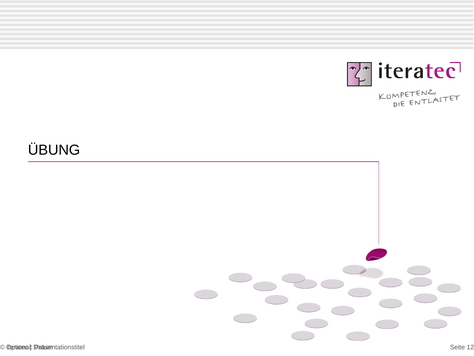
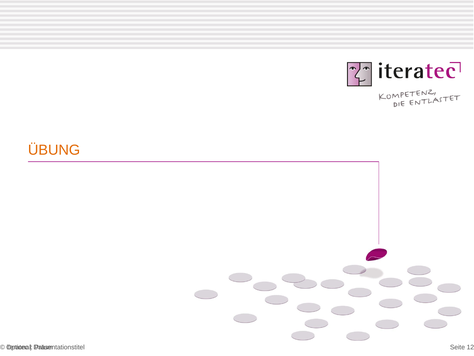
ÜBUNG colour: black -> orange (54, 150)
